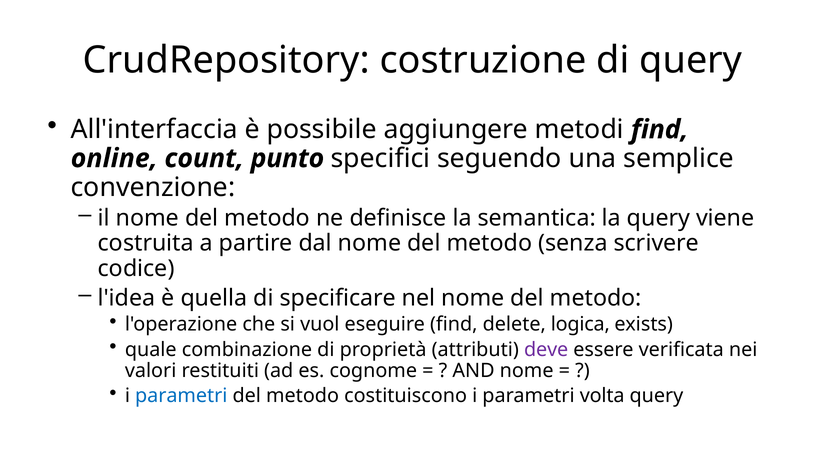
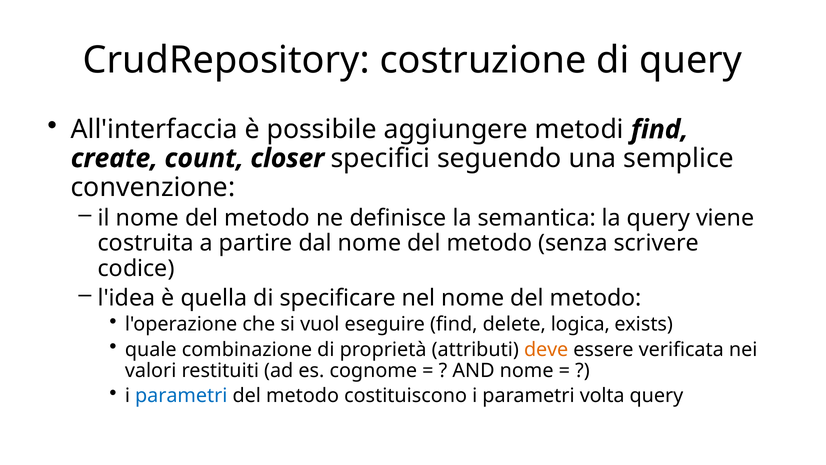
online: online -> create (114, 158)
punto: punto -> closer (287, 158)
deve colour: purple -> orange (546, 349)
